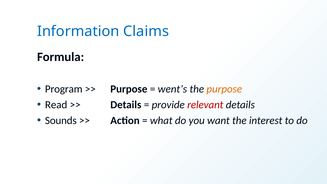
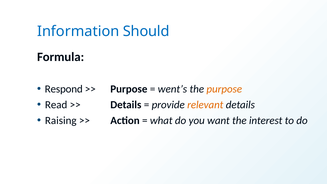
Claims: Claims -> Should (146, 31)
Program: Program -> Respond (64, 89)
relevant colour: red -> orange (205, 105)
Sounds: Sounds -> Raising (61, 121)
